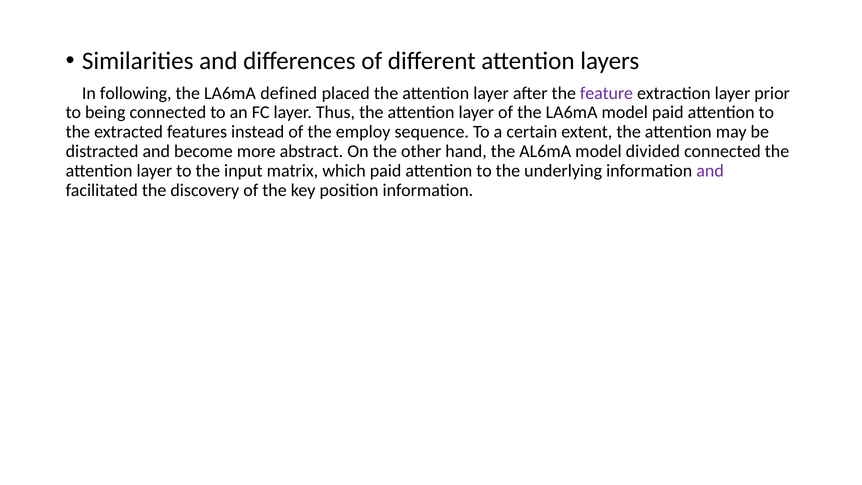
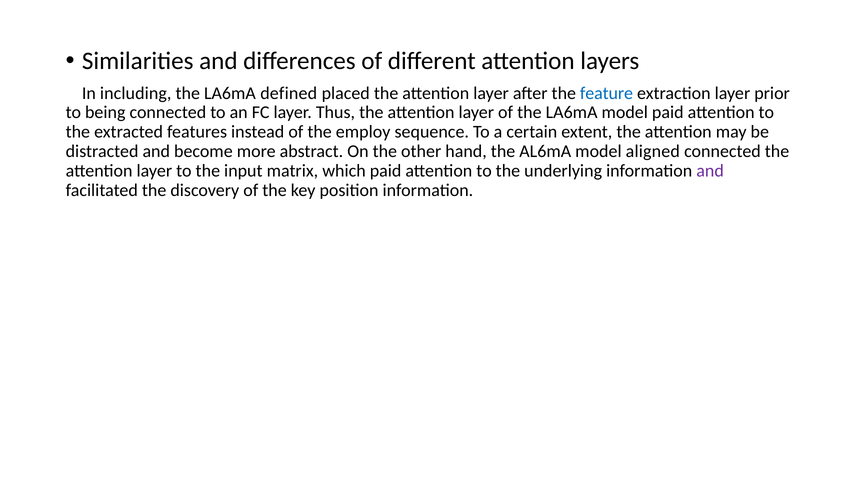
following: following -> including (136, 93)
feature colour: purple -> blue (606, 93)
divided: divided -> aligned (653, 151)
